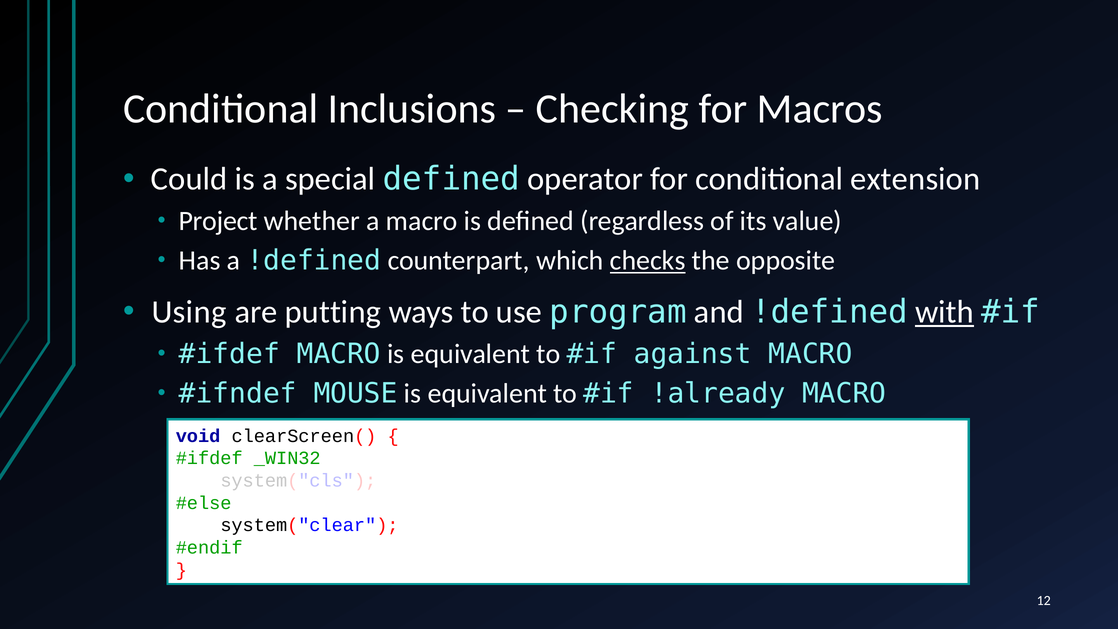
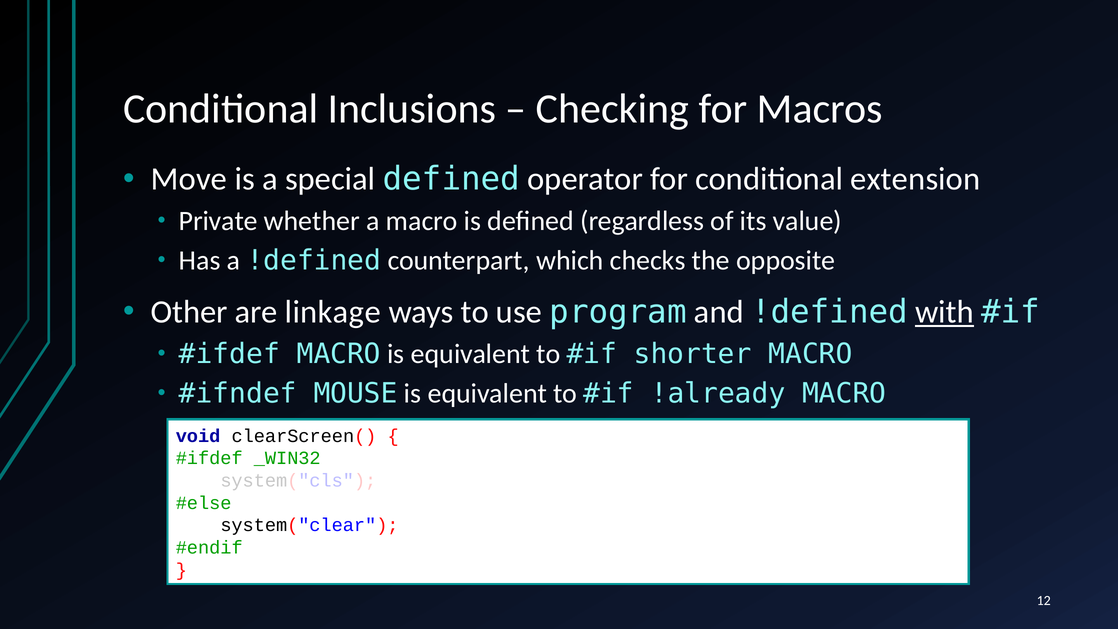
Could: Could -> Move (189, 179)
Project: Project -> Private (218, 221)
checks underline: present -> none (648, 261)
Using: Using -> Other (189, 312)
putting: putting -> linkage (333, 312)
against: against -> shorter (693, 354)
